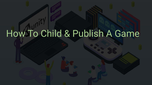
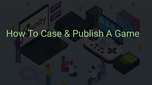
Child: Child -> Case (51, 34)
